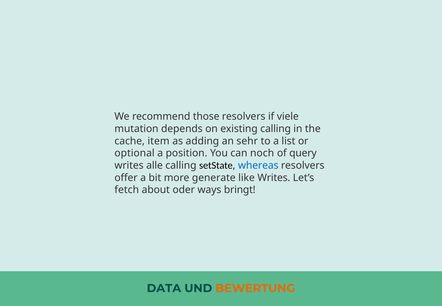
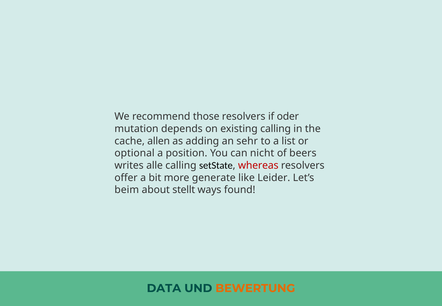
viele: viele -> oder (288, 117)
item: item -> allen (159, 141)
noch: noch -> nicht (262, 153)
query: query -> beers (303, 153)
whereas colour: blue -> red (258, 165)
like Writes: Writes -> Leider (274, 178)
fetch: fetch -> beim (127, 190)
oder: oder -> stellt (184, 190)
bringt: bringt -> found (240, 190)
